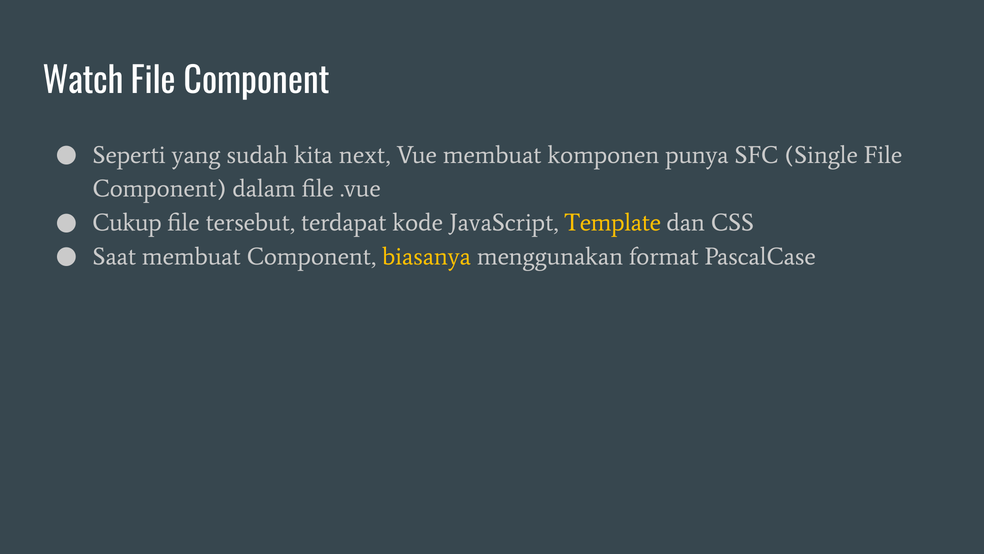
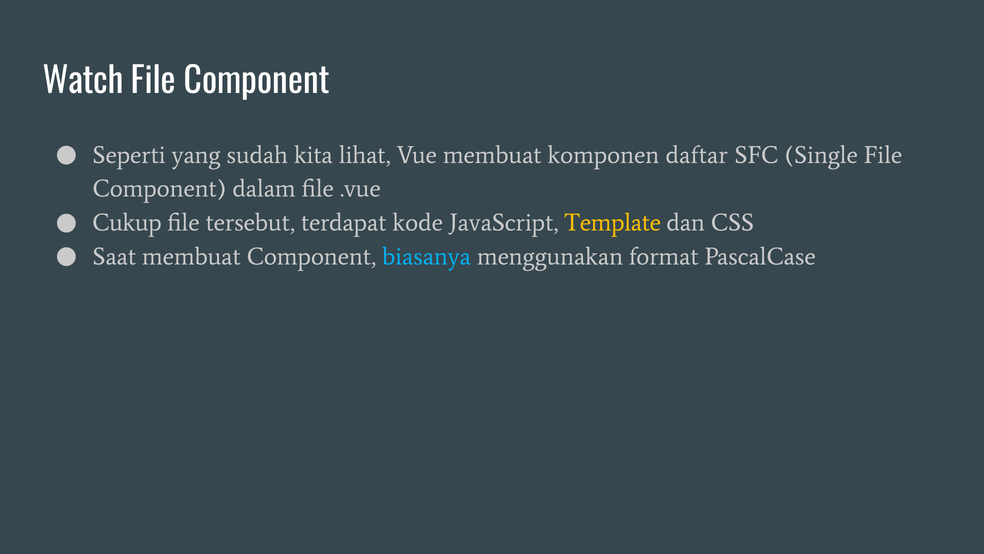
next: next -> lihat (365, 155)
punya: punya -> daftar (697, 155)
biasanya colour: yellow -> light blue (427, 257)
